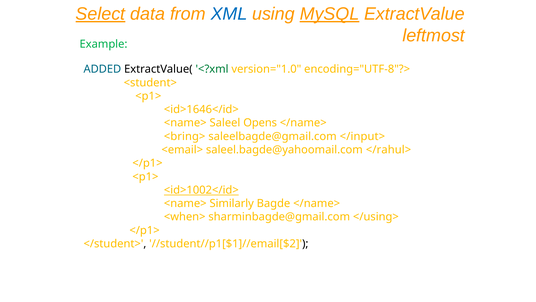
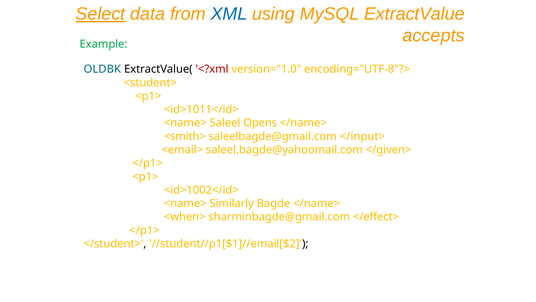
MySQL underline: present -> none (330, 14)
leftmost: leftmost -> accepts (434, 35)
ADDED: ADDED -> OLDBK (102, 69)
<?xml colour: green -> red (212, 69)
<id>1646</id>: <id>1646</id> -> <id>1011</id> (201, 109)
<bring>: <bring> -> <smith> (185, 136)
</rahul>: </rahul> -> </given> (389, 150)
<id>1002</id> underline: present -> none (201, 190)
</using>: </using> -> </effect> (376, 217)
